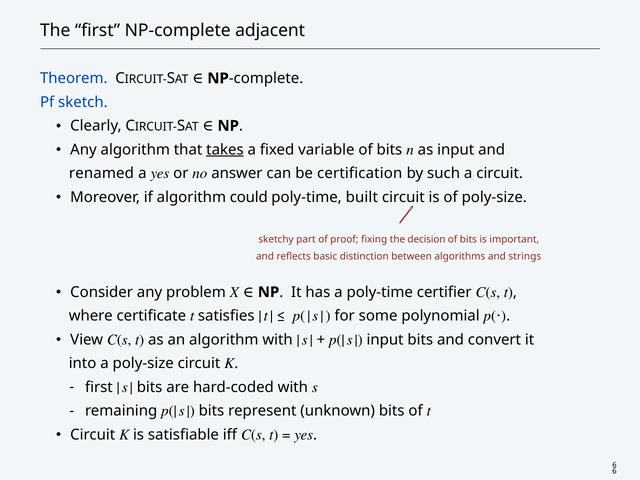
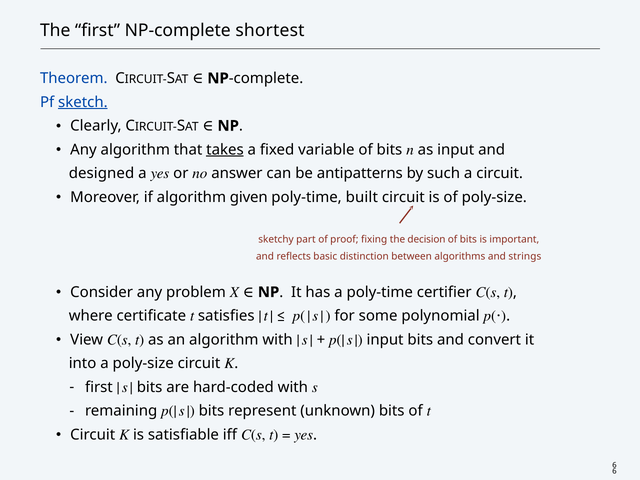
adjacent: adjacent -> shortest (270, 31)
sketch underline: none -> present (83, 102)
renamed: renamed -> designed (101, 173)
certification: certification -> antipatterns (360, 173)
could: could -> given (249, 197)
